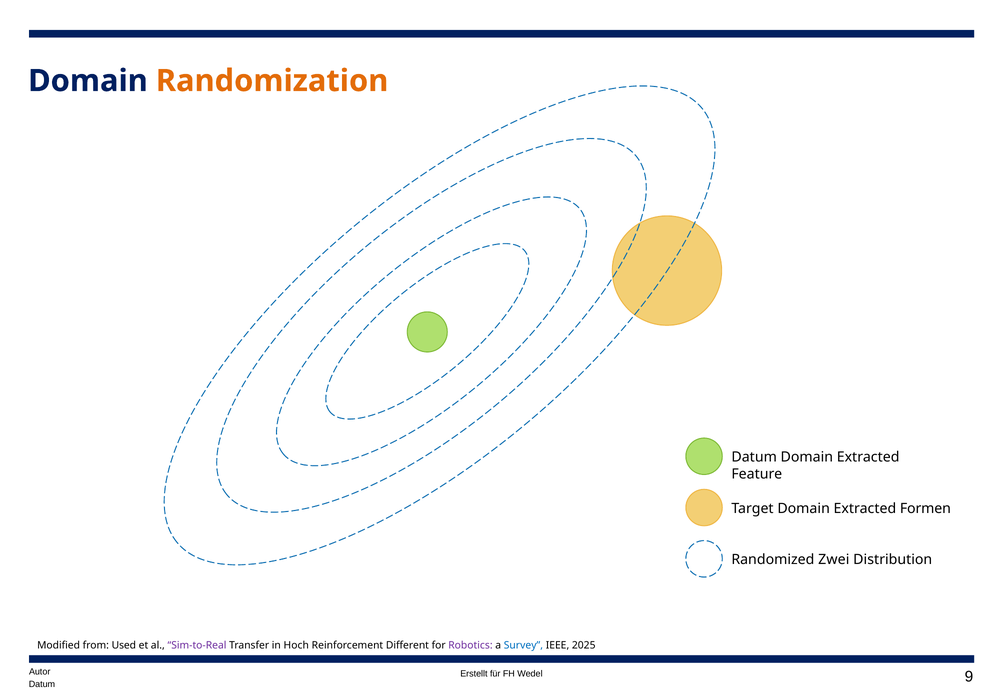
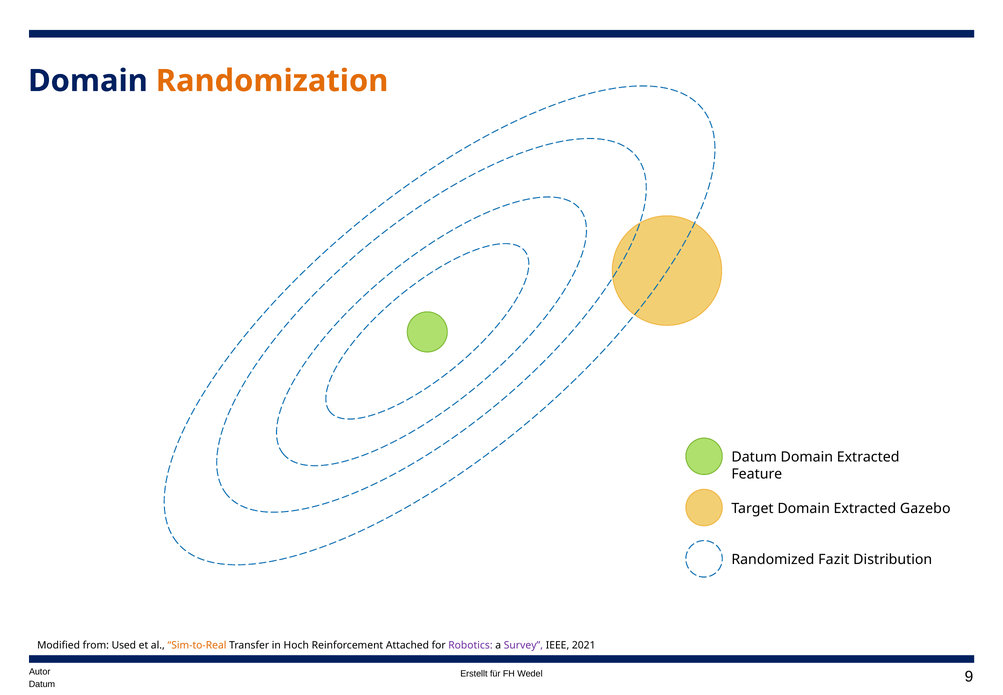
Formen: Formen -> Gazebo (925, 508)
Zwei: Zwei -> Fazit (834, 559)
Sim-to-Real colour: purple -> orange (197, 645)
Different: Different -> Attached (407, 645)
Survey colour: blue -> purple (523, 645)
2025: 2025 -> 2021 (584, 645)
